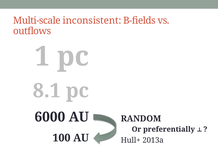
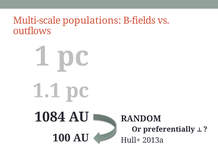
inconsistent: inconsistent -> populations (92, 21)
8.1: 8.1 -> 1.1 (47, 90)
6000: 6000 -> 1084 (50, 117)
